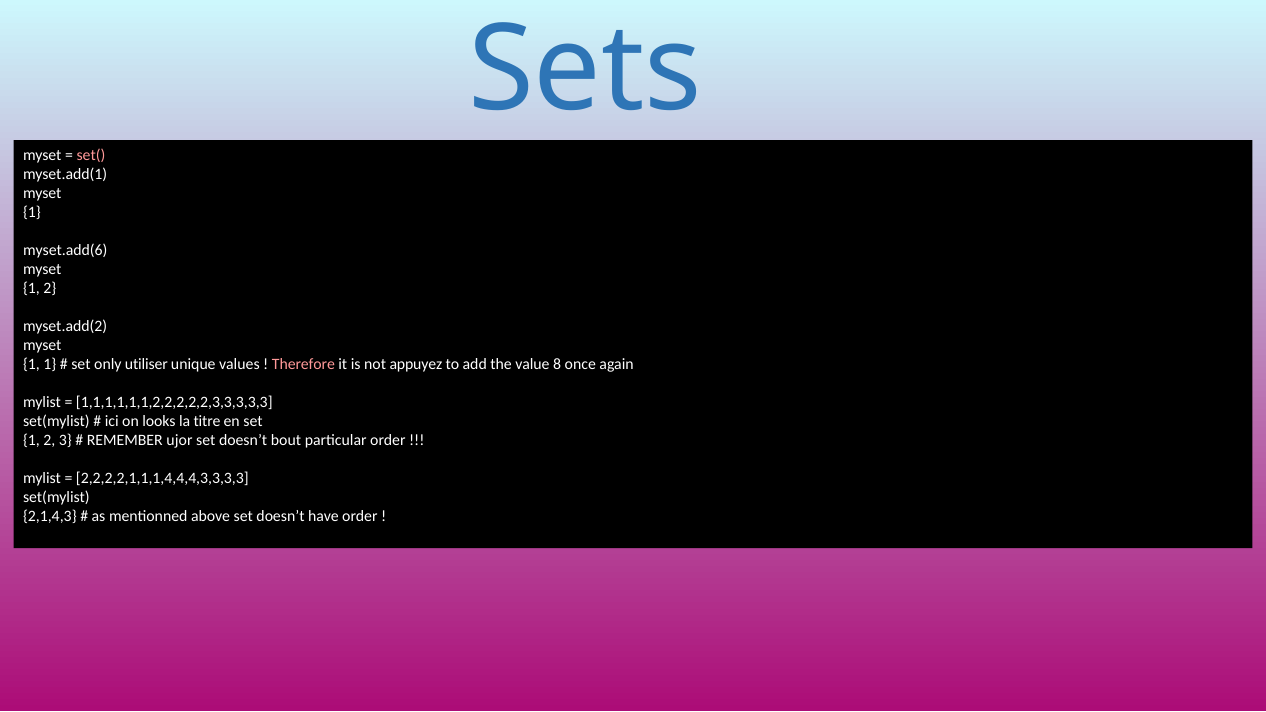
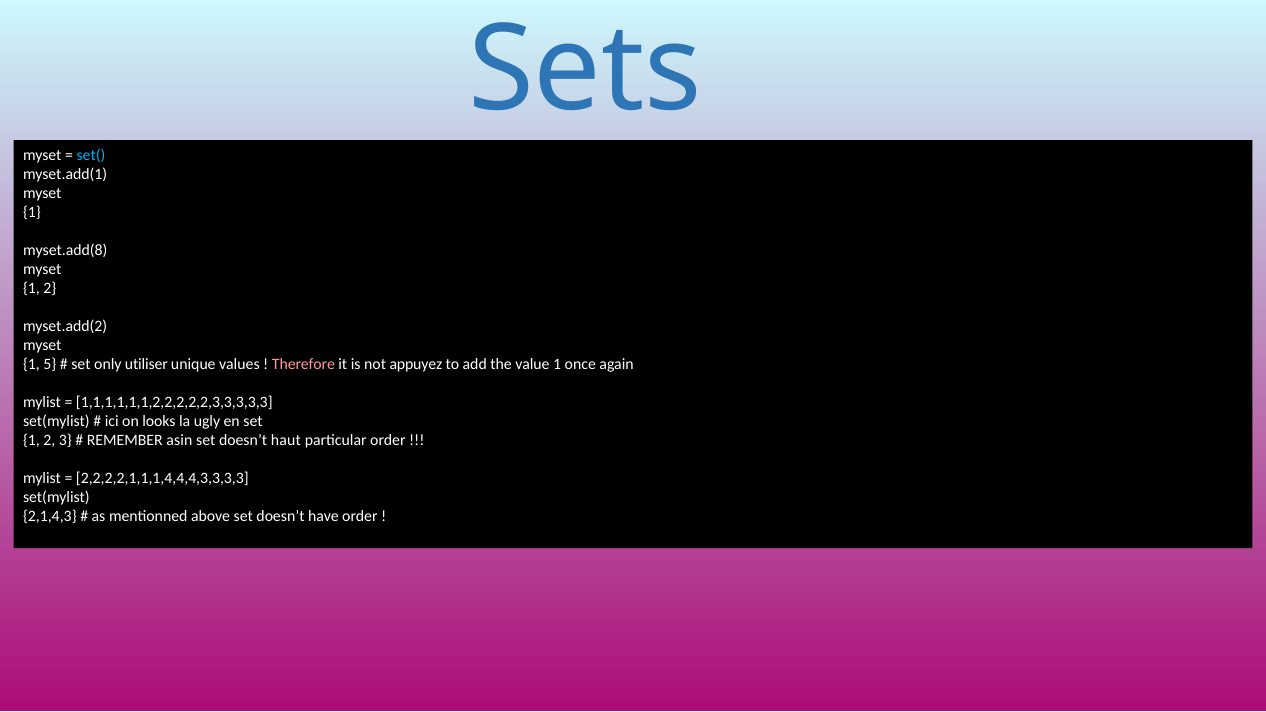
set( colour: pink -> light blue (91, 155)
myset.add(6: myset.add(6 -> myset.add(8 (65, 250)
1 1: 1 -> 5 (50, 364)
value 8: 8 -> 1 (557, 364)
titre: titre -> ugly (207, 421)
ujor: ujor -> asin (179, 440)
bout: bout -> haut (286, 440)
